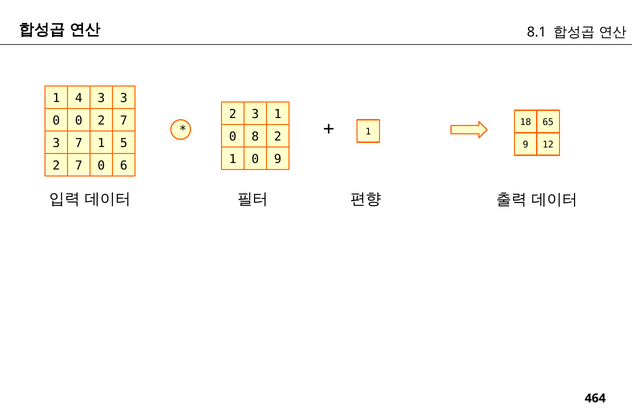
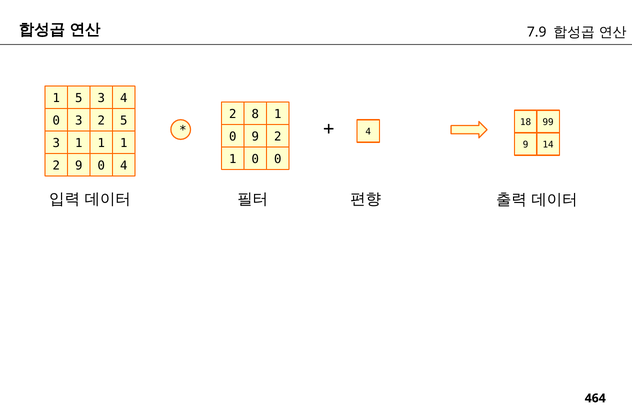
8.1: 8.1 -> 7.9 (537, 32)
1 4: 4 -> 5 (79, 98)
3 3: 3 -> 4 (124, 98)
2 3: 3 -> 8 (255, 114)
0 0: 0 -> 3 (79, 121)
7: 7 -> 5 (124, 121)
65: 65 -> 99 (548, 122)
1: 1 -> 4 (368, 132)
0 8: 8 -> 9 (255, 137)
3 7: 7 -> 1 (79, 143)
5: 5 -> 1 (124, 143)
12: 12 -> 14 (548, 145)
0 9: 9 -> 0 (278, 159)
7: 7 -> 9 (79, 166)
0 6: 6 -> 4 (124, 166)
